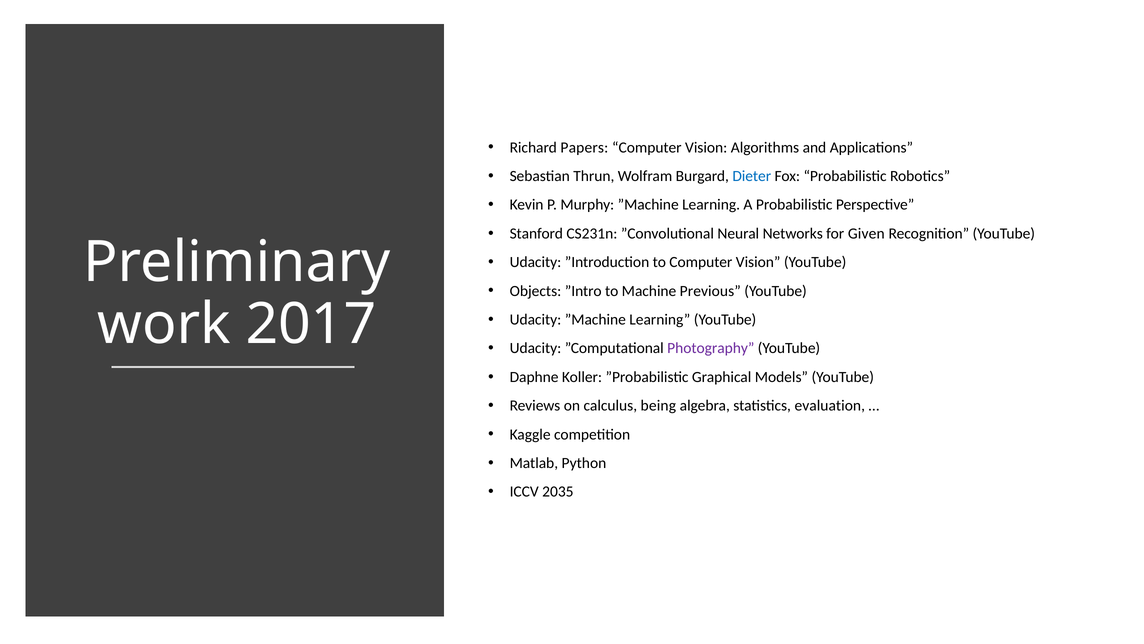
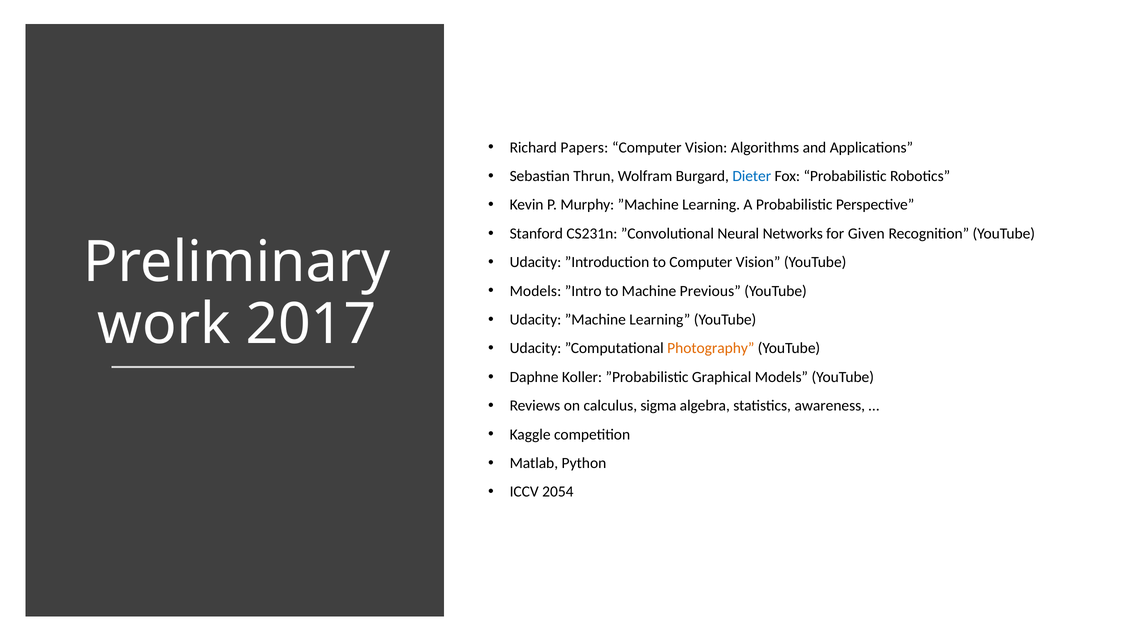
Objects: Objects -> Models (535, 291)
Photography colour: purple -> orange (711, 348)
being: being -> sigma (658, 405)
evaluation: evaluation -> awareness (830, 405)
2035: 2035 -> 2054 (558, 491)
